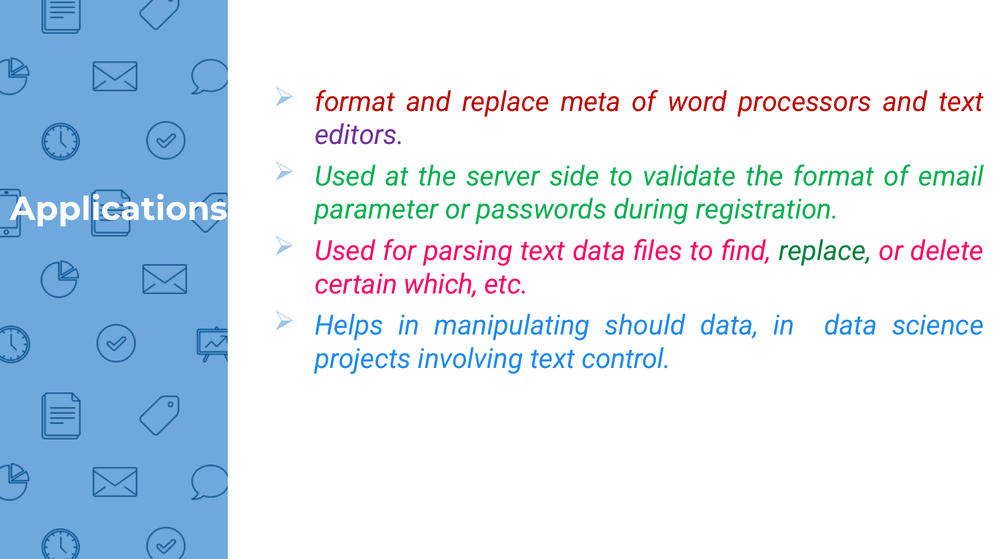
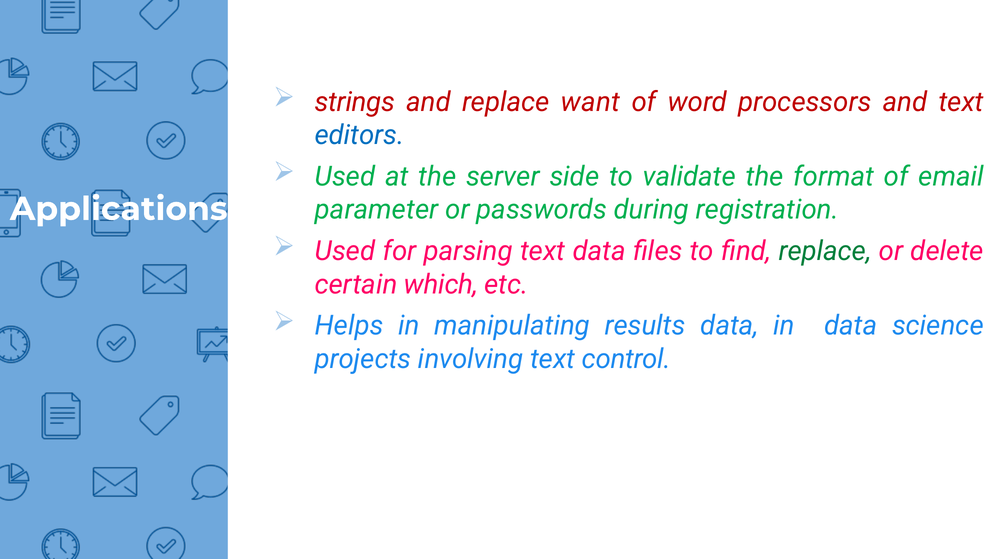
format: format -> strings (355, 102)
meta: meta -> want (590, 102)
editors colour: purple -> blue (360, 135)
should: should -> results (645, 326)
